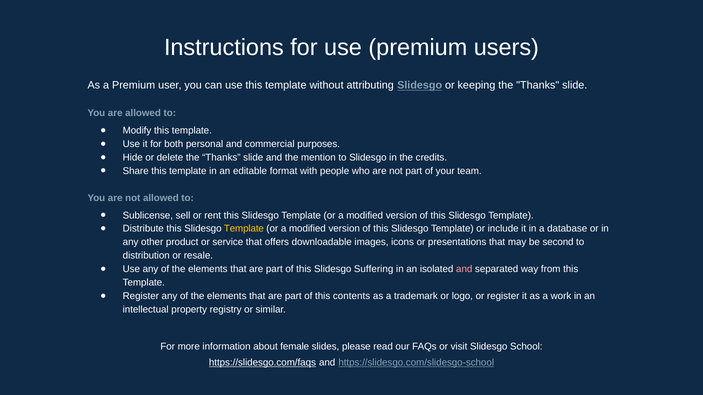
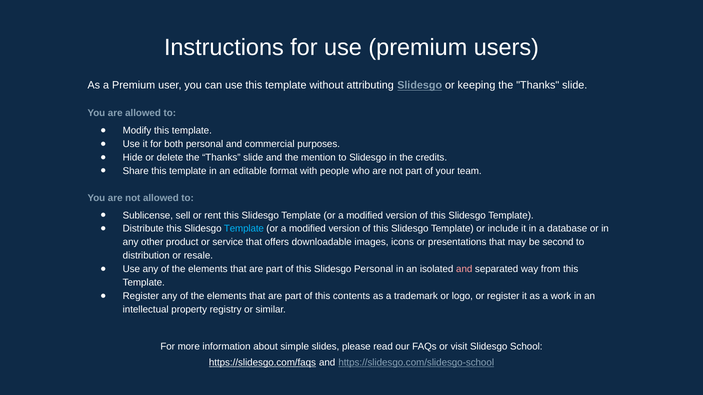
Template colour: yellow -> light blue (244, 229)
Slidesgo Suffering: Suffering -> Personal (374, 269)
female: female -> simple (295, 347)
